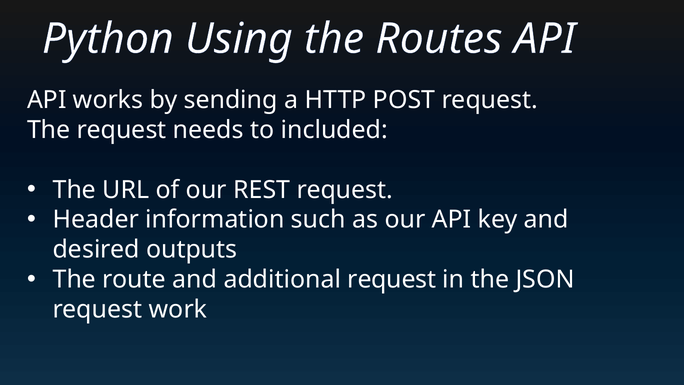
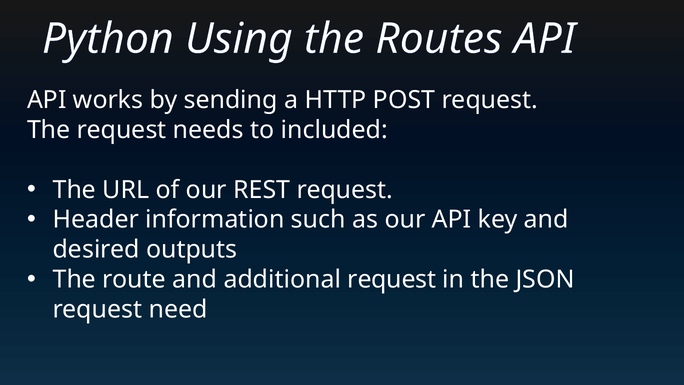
work: work -> need (178, 309)
